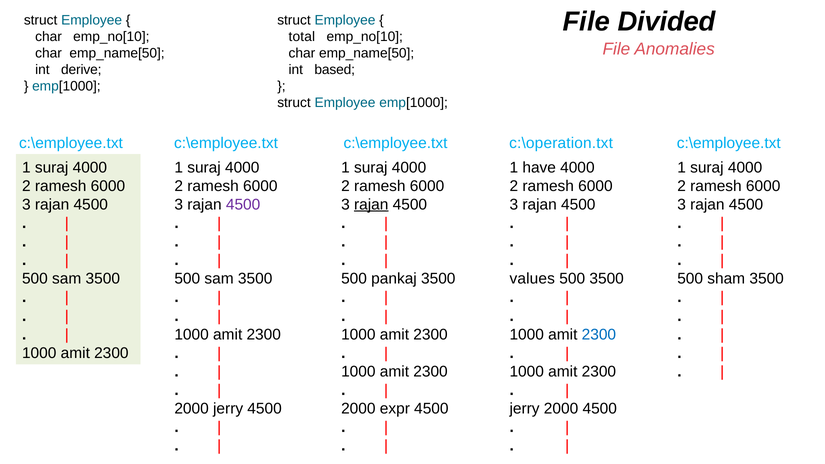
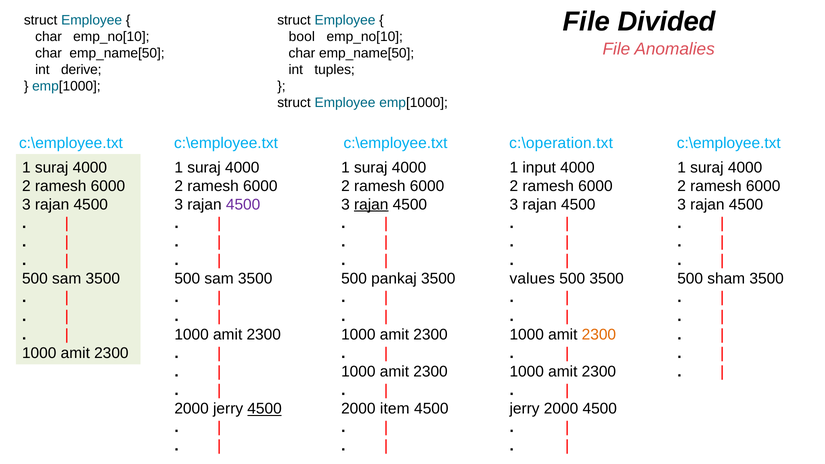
total: total -> bool (302, 37)
based: based -> tuples (335, 70)
have: have -> input (539, 167)
2300 colour: blue -> orange (599, 335)
4500 underline: none -> present (265, 409)
expr: expr -> item (395, 409)
